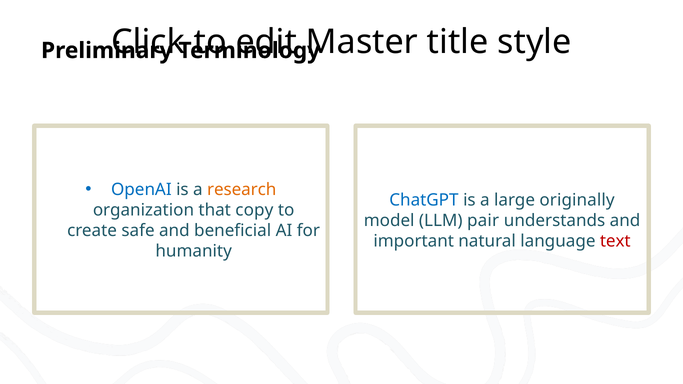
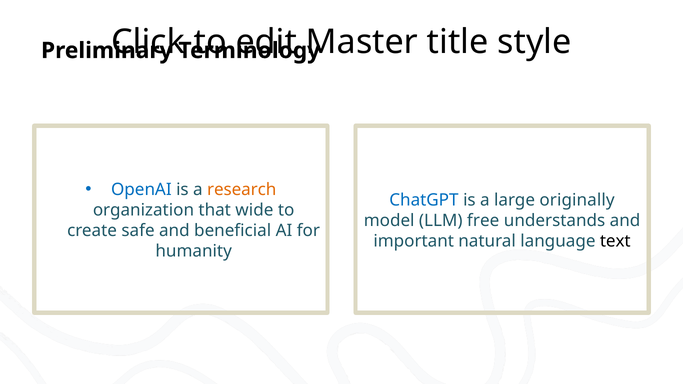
copy: copy -> wide (254, 210)
pair: pair -> free (483, 221)
text colour: red -> black (615, 241)
